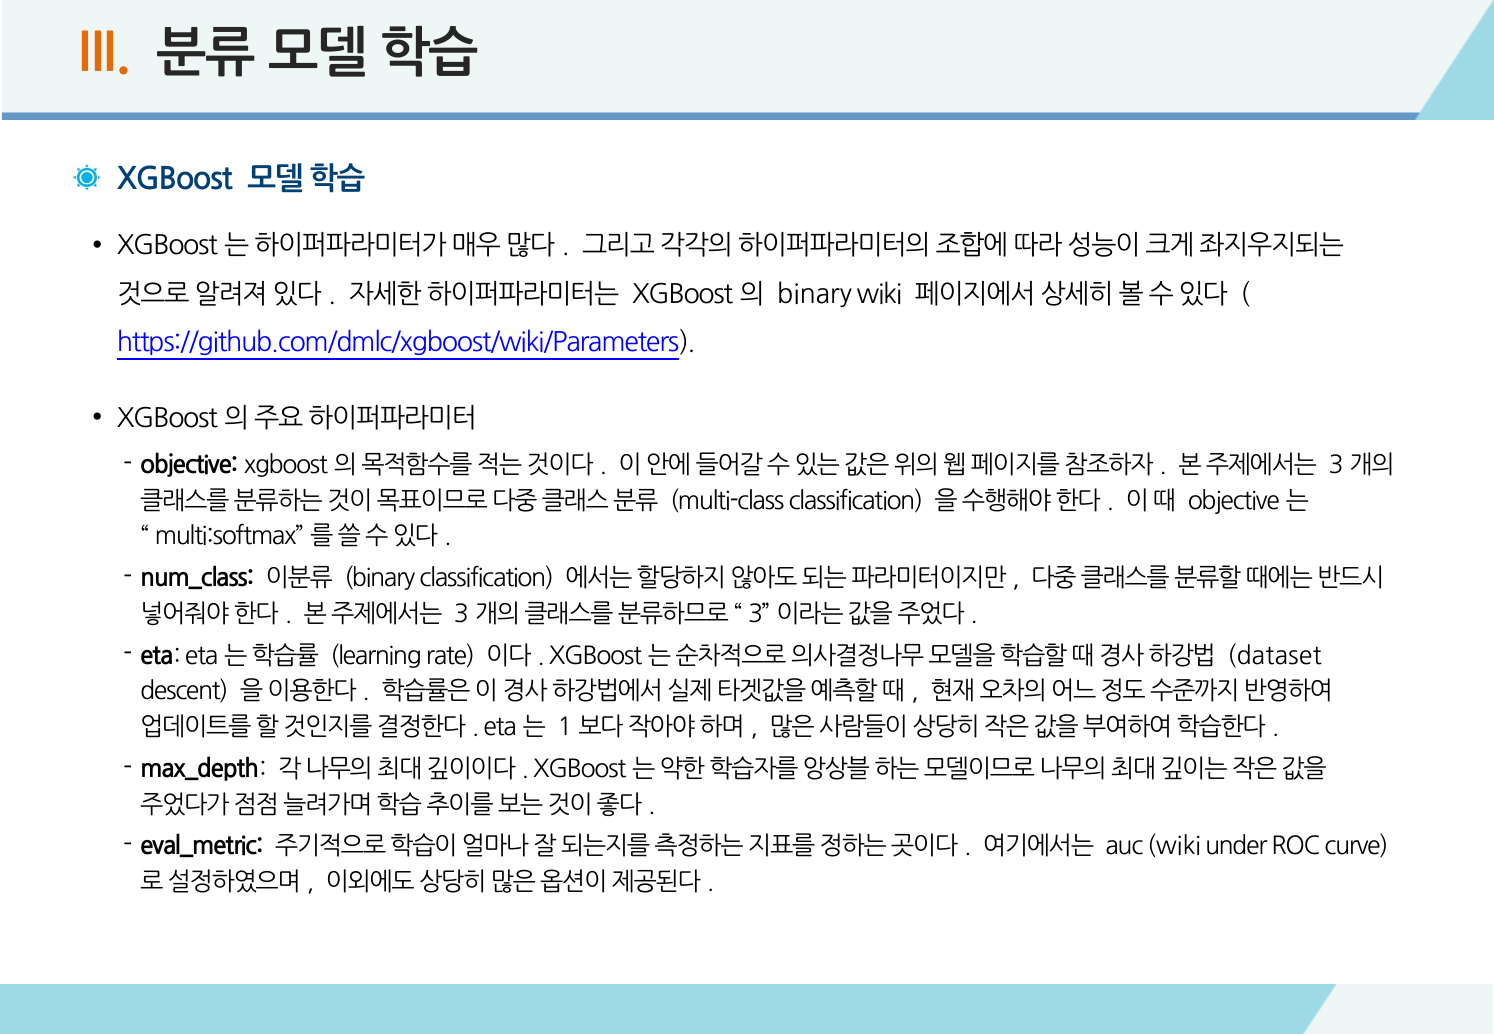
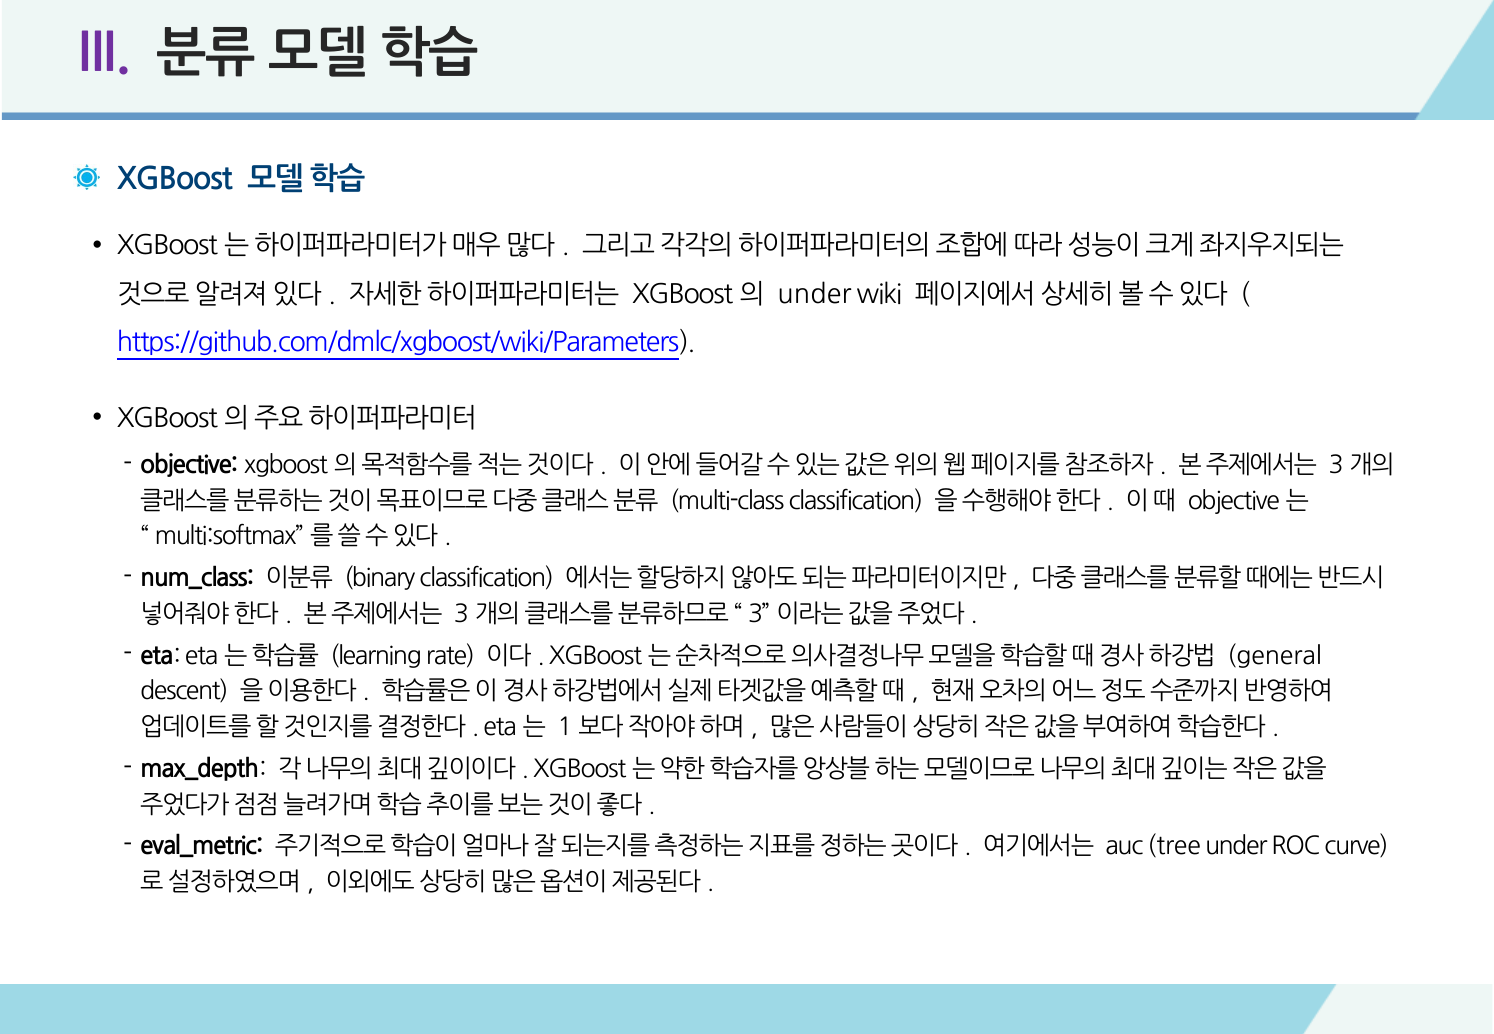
III colour: orange -> purple (105, 54)
binary: binary -> under (814, 294)
dataset: dataset -> general (1275, 656)
auc wiki: wiki -> tree (1174, 847)
